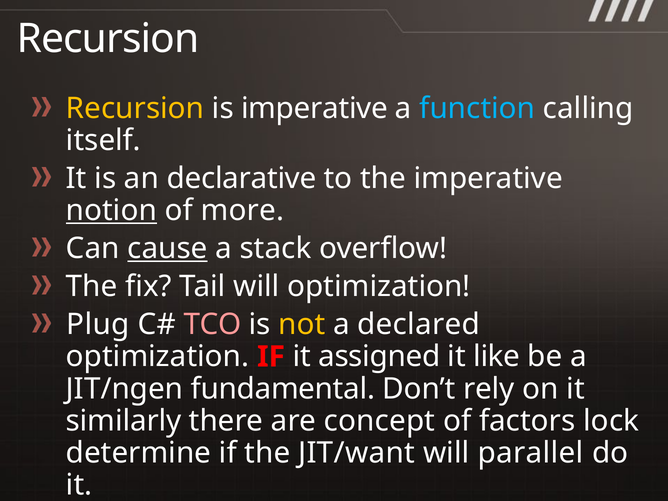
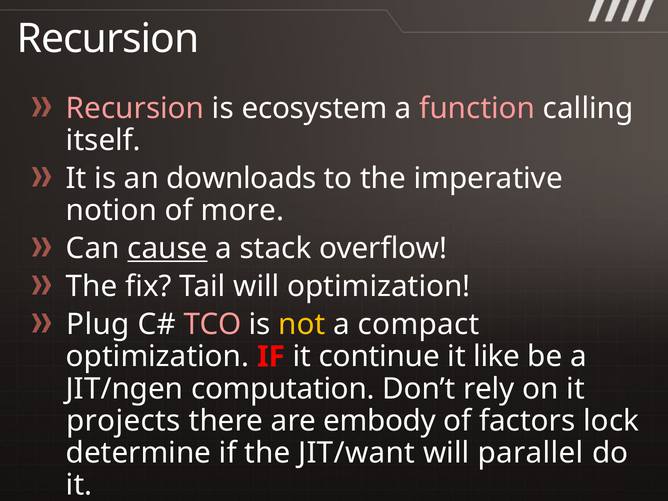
Recursion colour: yellow -> pink (135, 108)
is imperative: imperative -> ecosystem (314, 108)
function colour: light blue -> pink (477, 108)
declarative: declarative -> downloads (242, 178)
notion underline: present -> none (111, 210)
declared: declared -> compact (419, 325)
assigned: assigned -> continue (379, 357)
fundamental: fundamental -> computation (283, 389)
similarly: similarly -> projects (123, 421)
concept: concept -> embody (380, 421)
